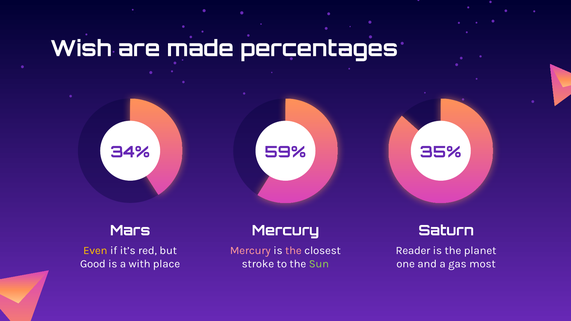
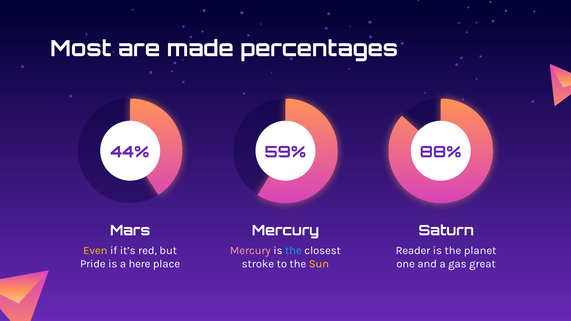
Wish: Wish -> Most (81, 49)
34%: 34% -> 44% (130, 152)
35%: 35% -> 88% (441, 152)
the colour: pink -> light blue (293, 251)
Good: Good -> Pride (93, 264)
with: with -> here (140, 264)
Sun colour: light green -> yellow (319, 264)
most: most -> great (482, 264)
